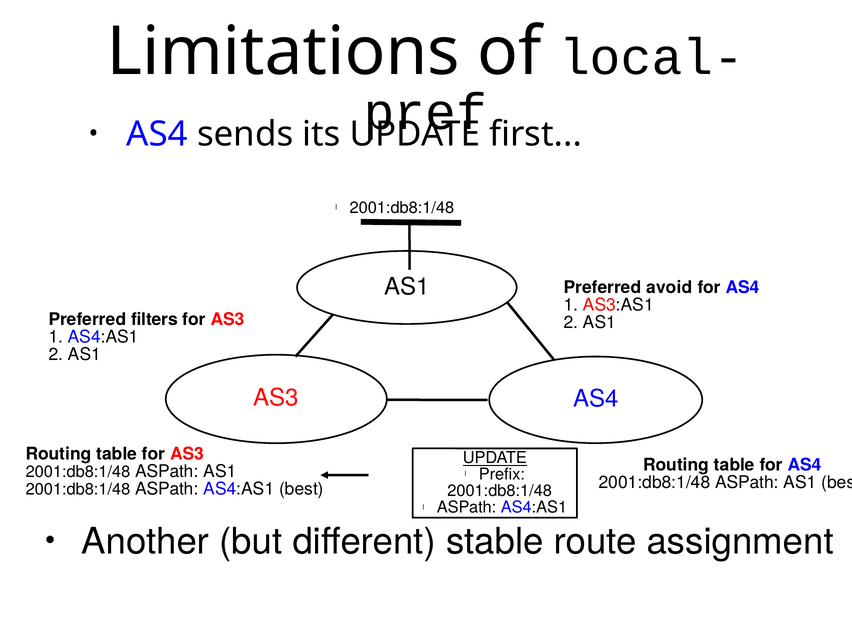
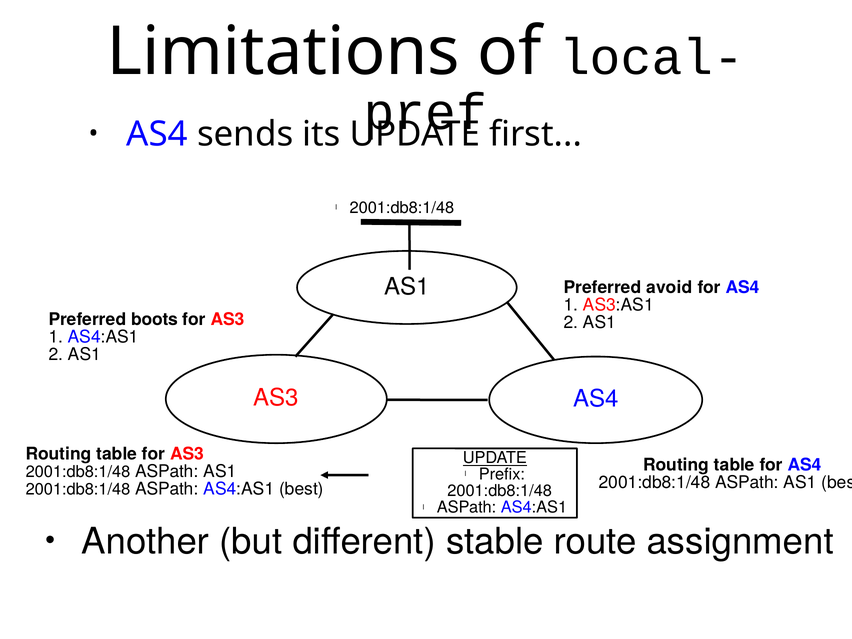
filters: filters -> boots (154, 319)
